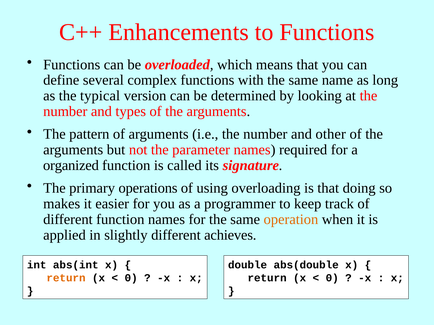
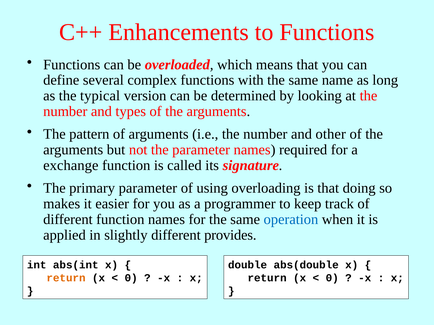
organized: organized -> exchange (71, 166)
primary operations: operations -> parameter (148, 188)
operation colour: orange -> blue (291, 220)
achieves: achieves -> provides (230, 235)
